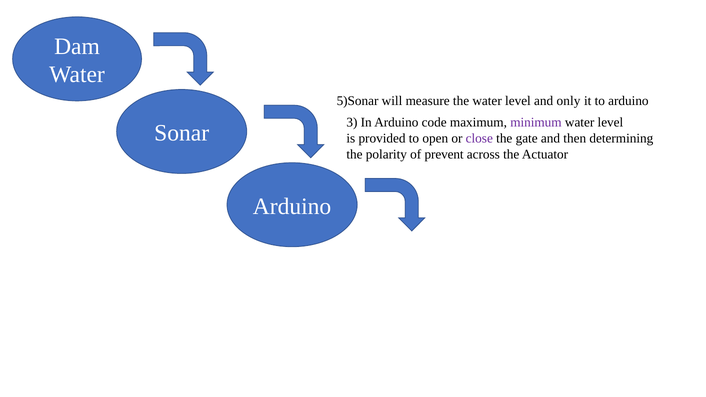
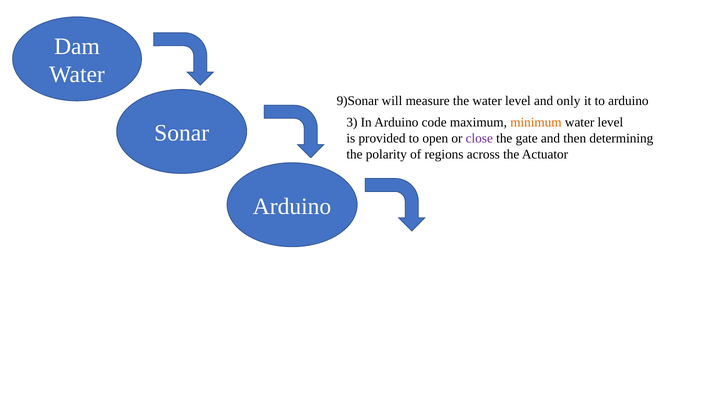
5)Sonar: 5)Sonar -> 9)Sonar (358, 101)
minimum colour: purple -> orange (536, 122)
prevent: prevent -> regions (444, 154)
